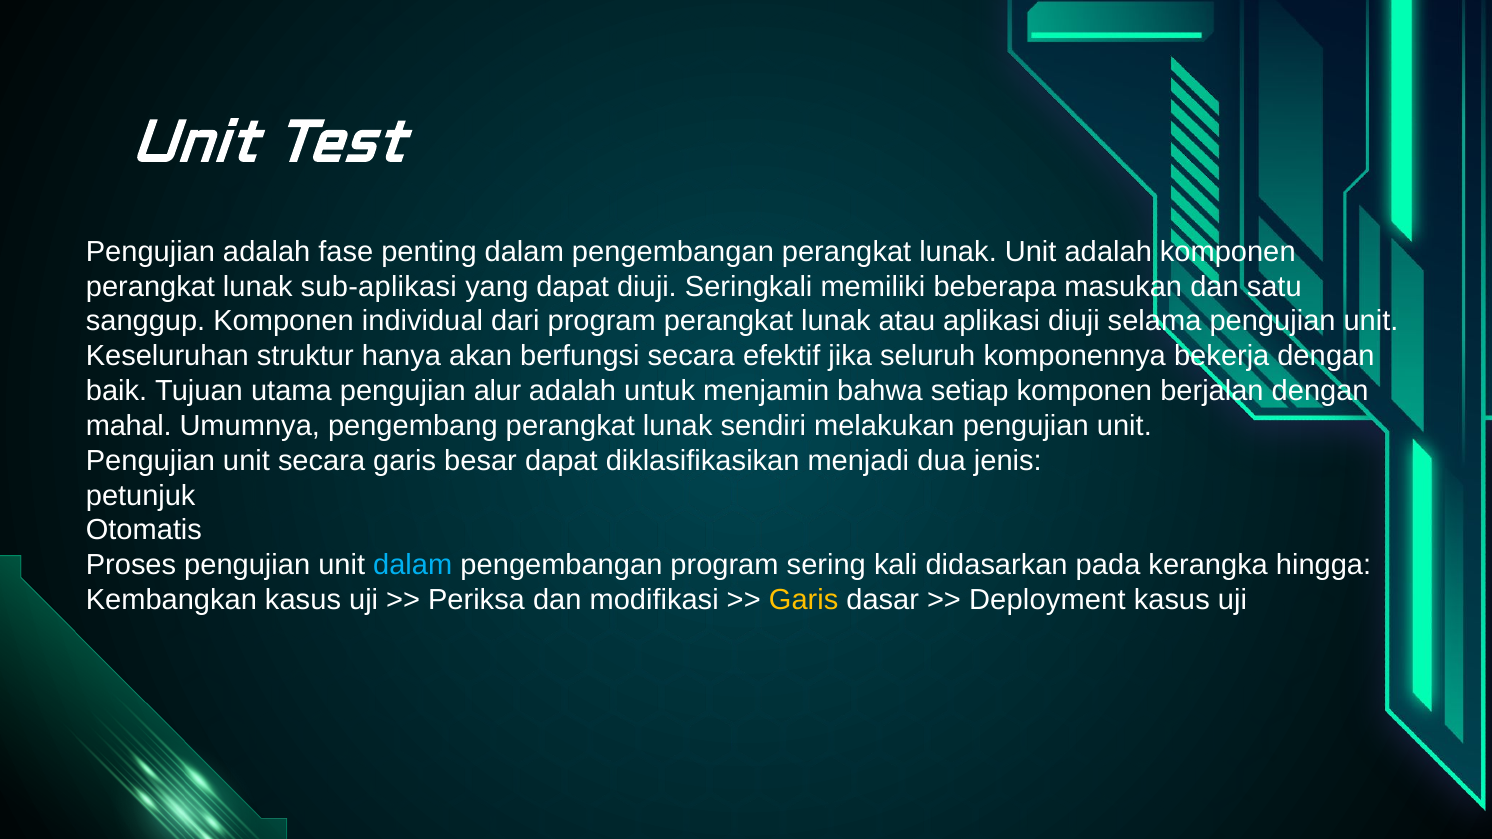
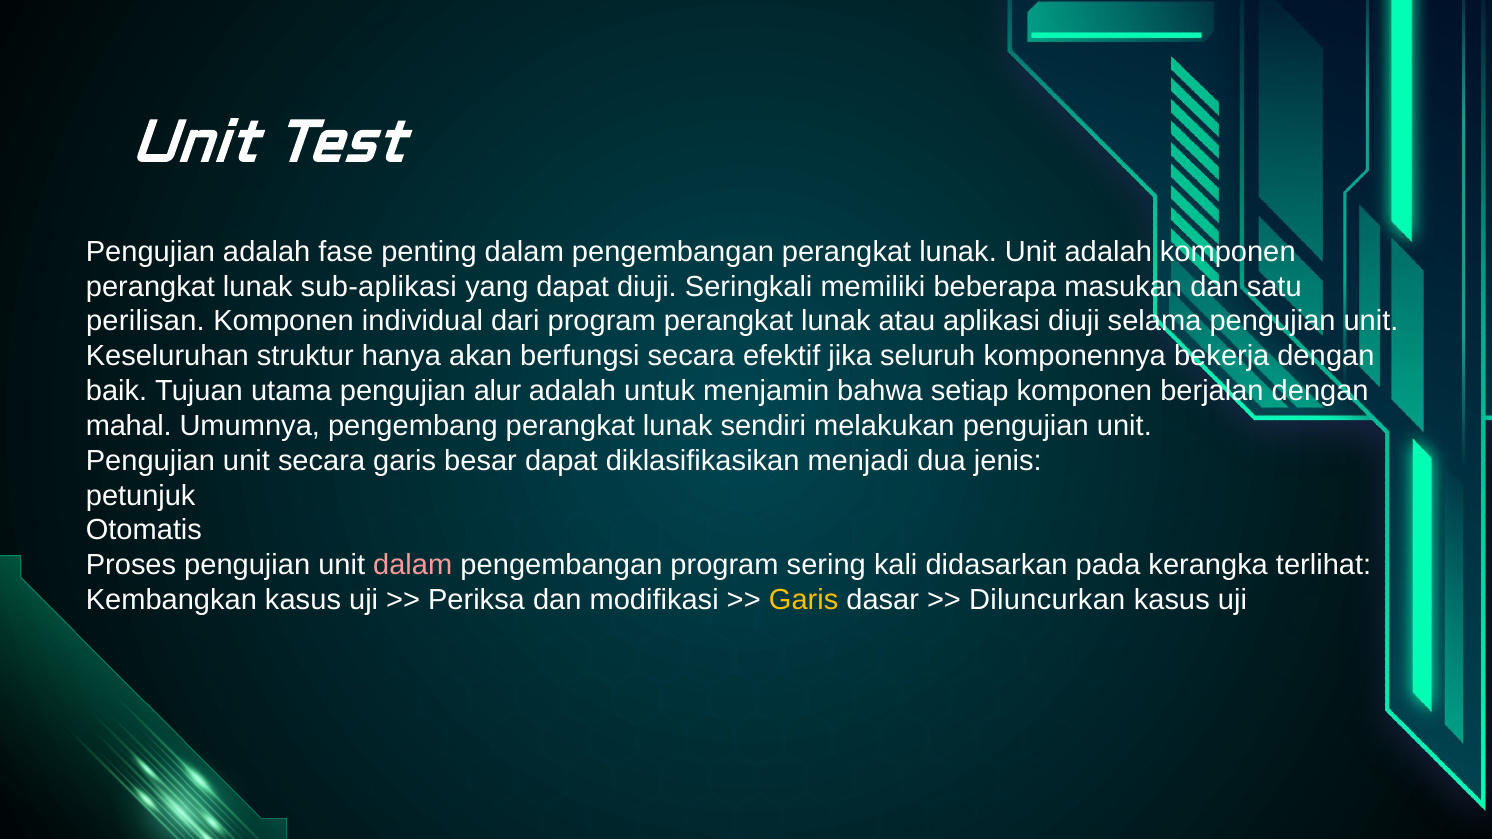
sanggup: sanggup -> perilisan (145, 321)
dalam colour: light blue -> pink (413, 565)
hingga: hingga -> terlihat (1324, 565)
Deployment: Deployment -> Diluncurkan (1047, 600)
